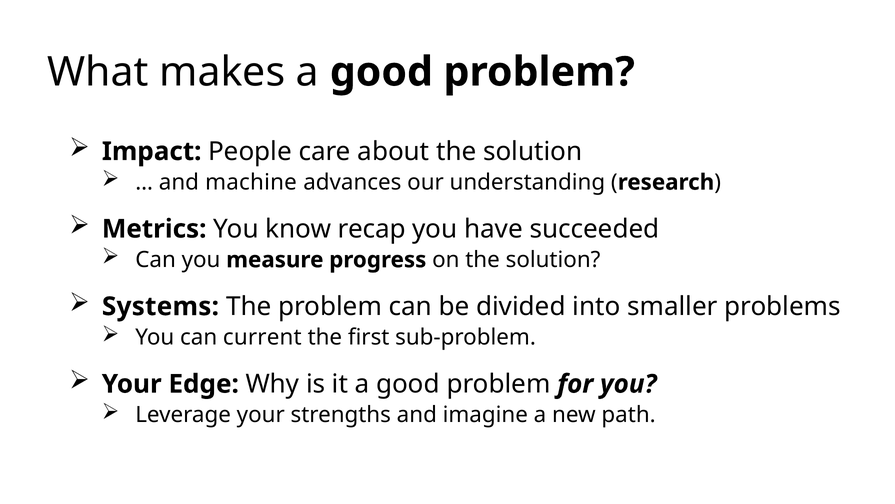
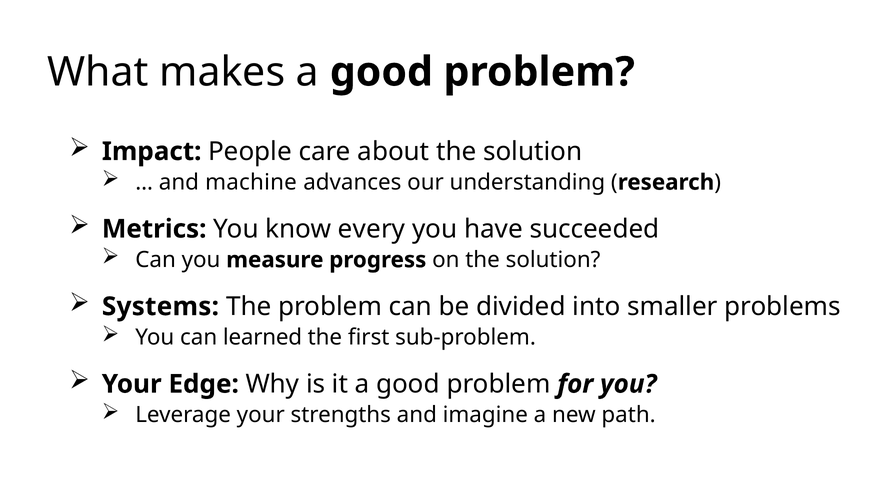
recap: recap -> every (372, 229)
current: current -> learned (263, 337)
